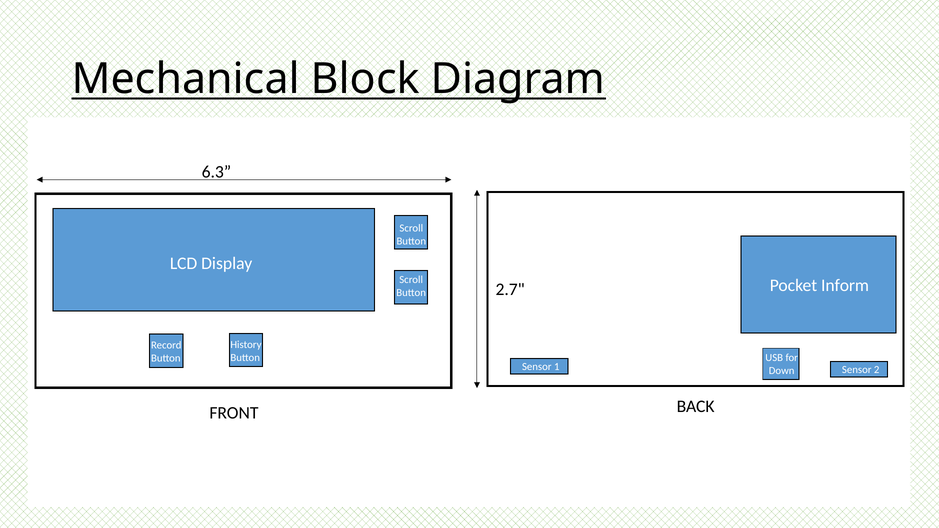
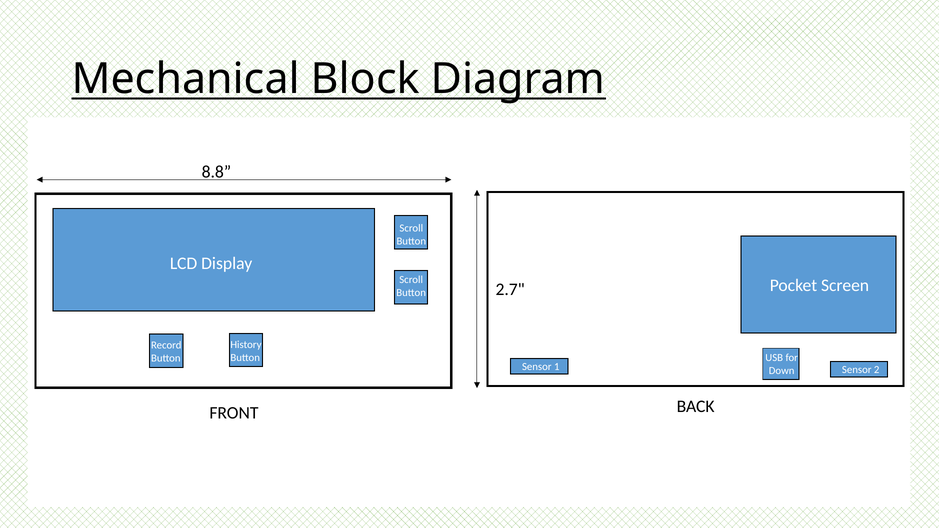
6.3: 6.3 -> 8.8 (216, 172)
Inform: Inform -> Screen (845, 286)
